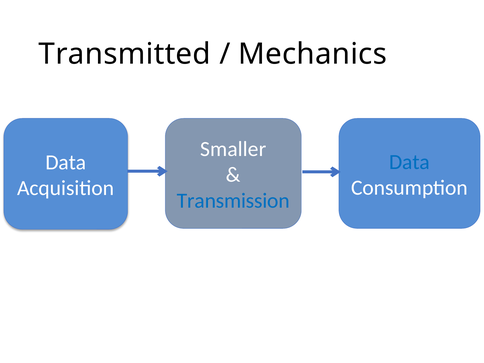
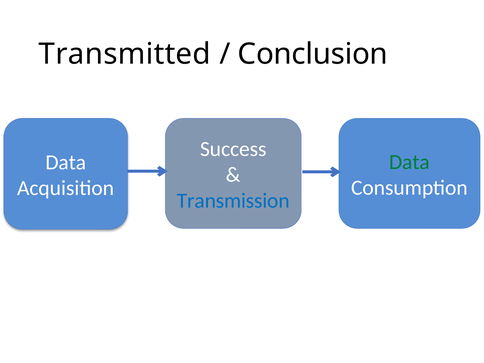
Mechanics: Mechanics -> Conclusion (313, 54)
Smaller: Smaller -> Success (233, 149)
Data colour: blue -> green (410, 162)
